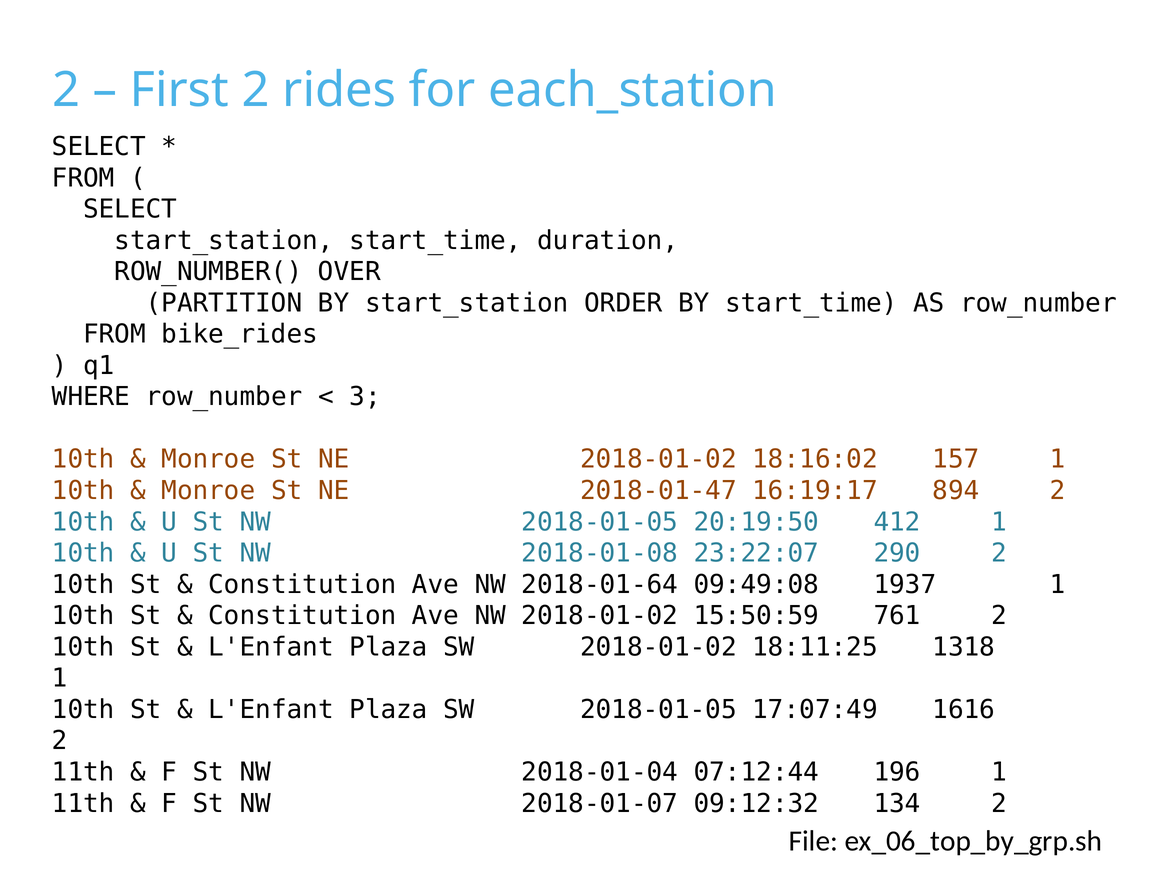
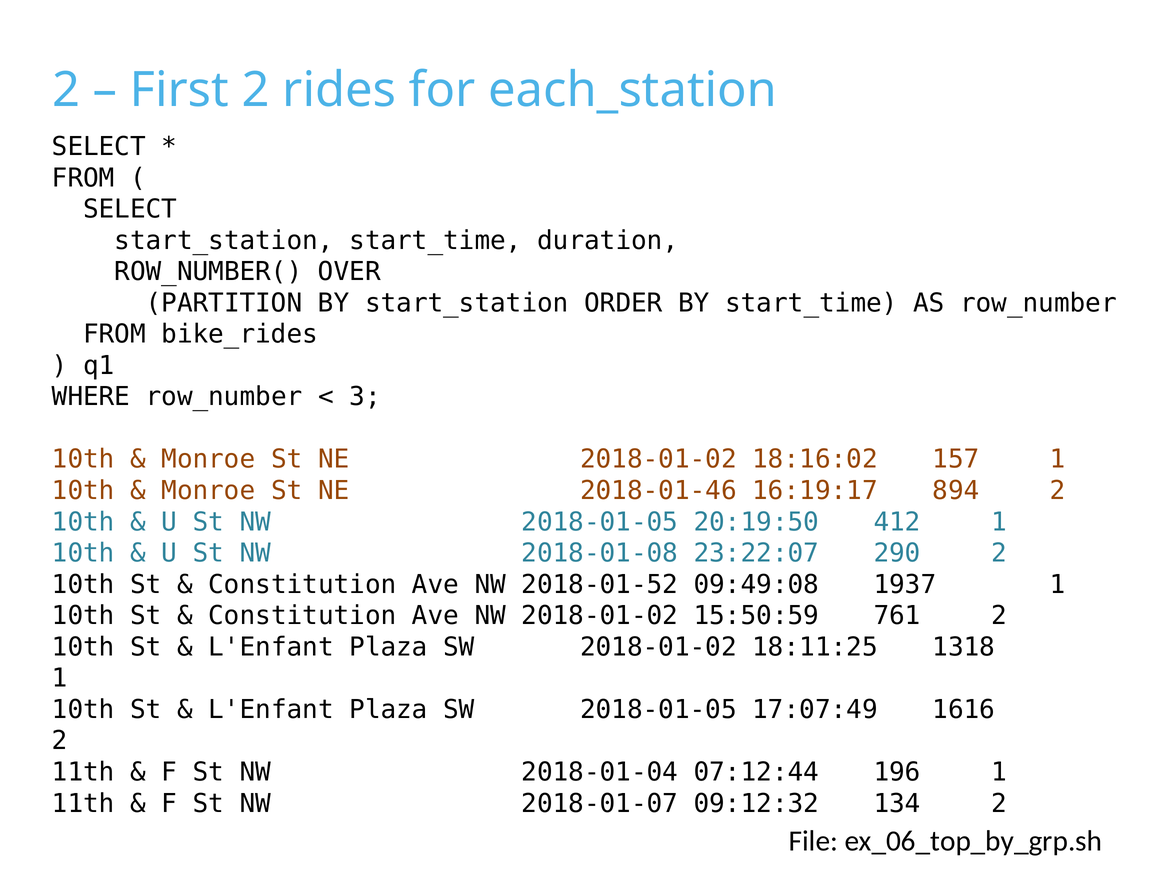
2018-01-47: 2018-01-47 -> 2018-01-46 (658, 491)
2018-01-64: 2018-01-64 -> 2018-01-52 (600, 585)
